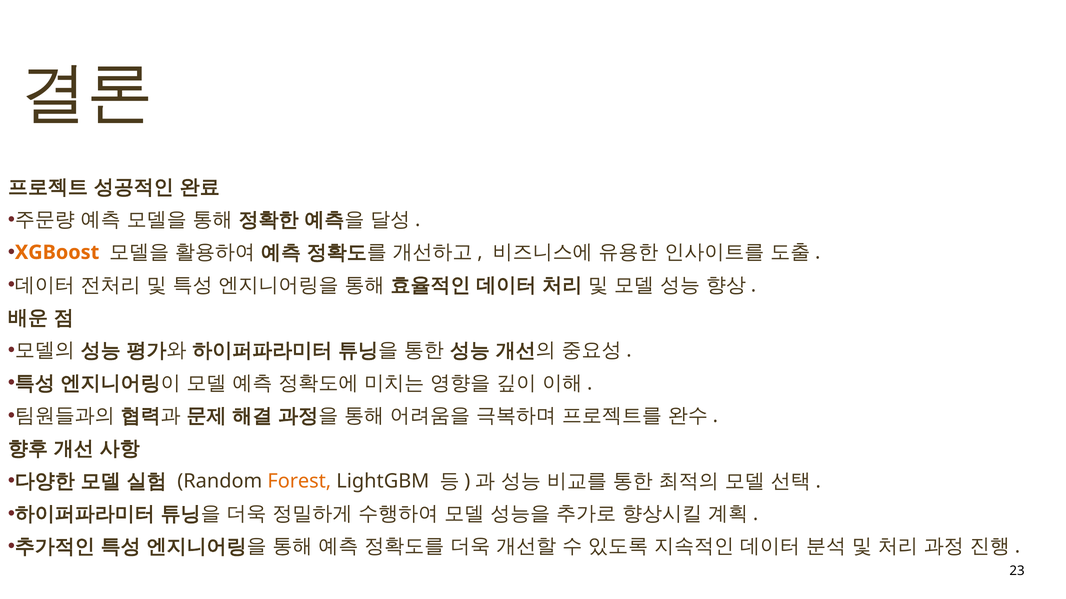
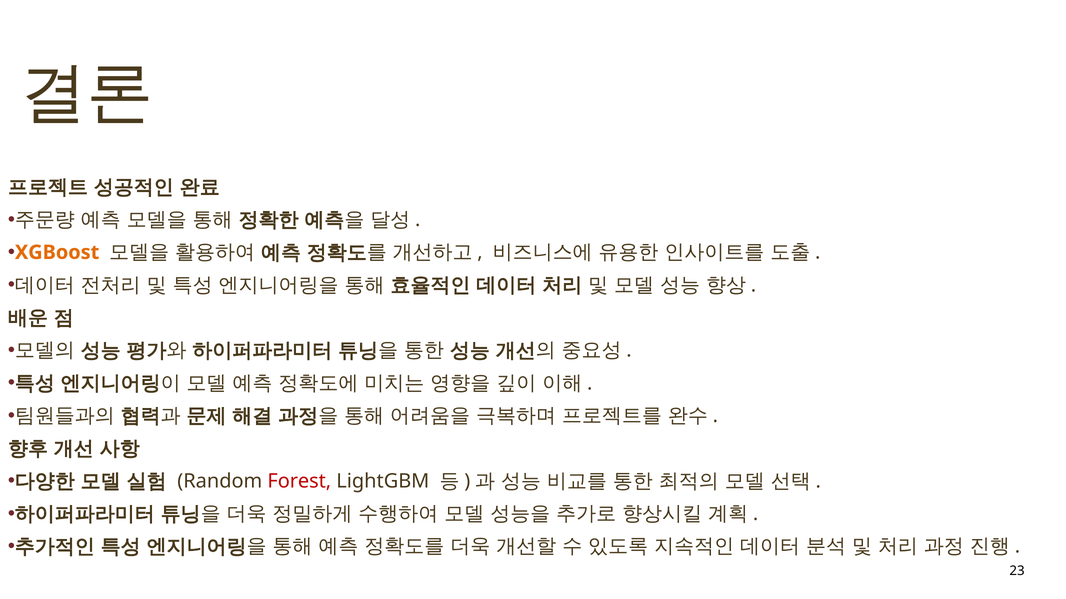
Forest colour: orange -> red (299, 482)
